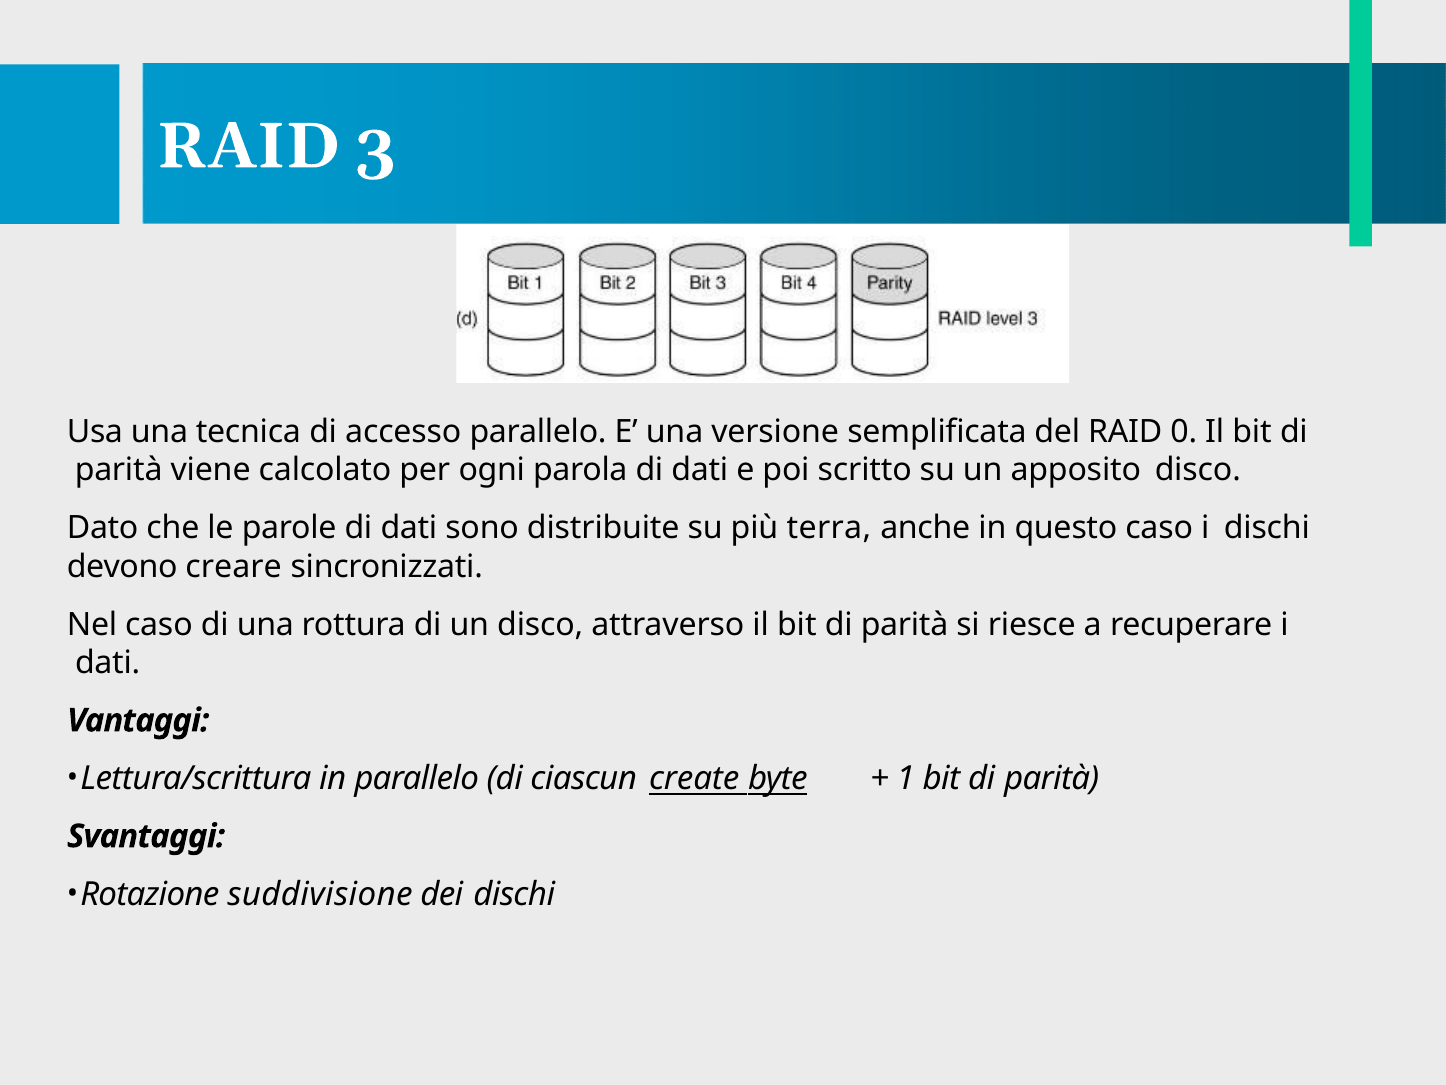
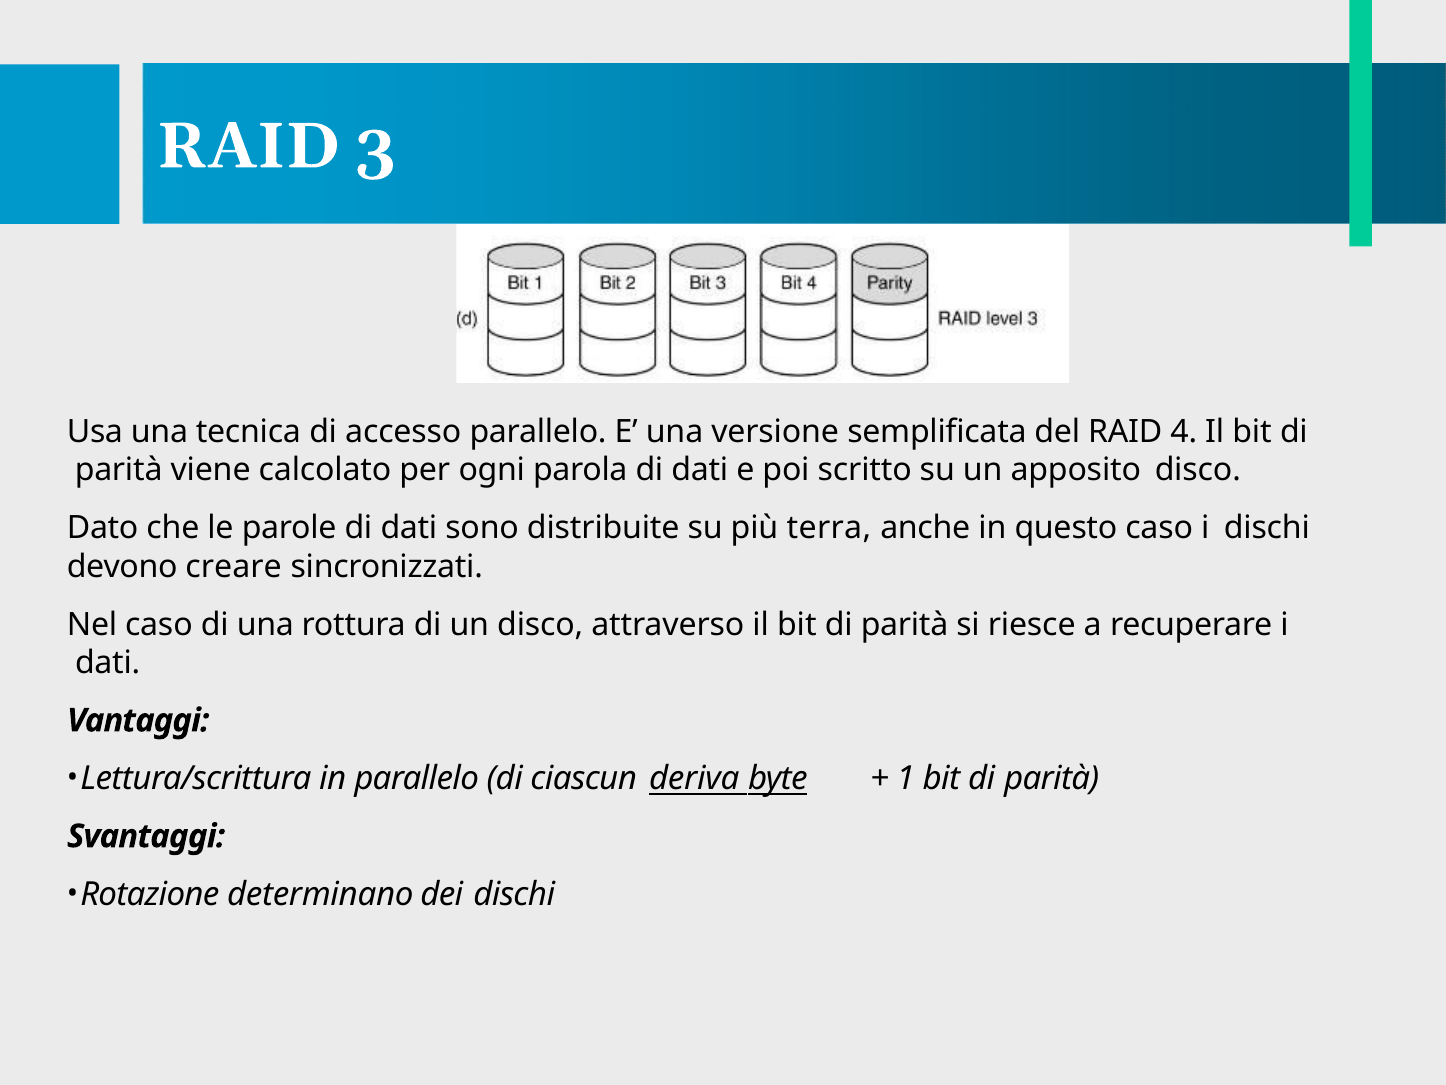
0: 0 -> 4 (1184, 431)
create: create -> deriva (694, 778)
suddivisione: suddivisione -> determinano (320, 894)
